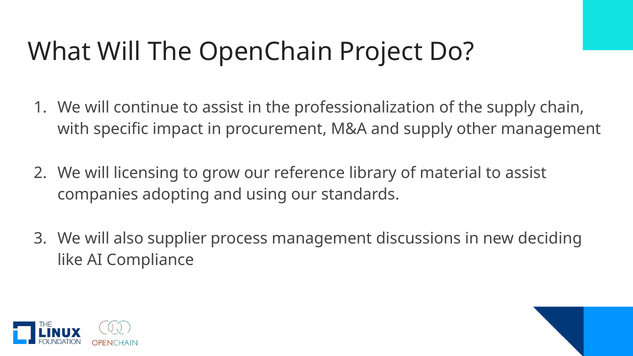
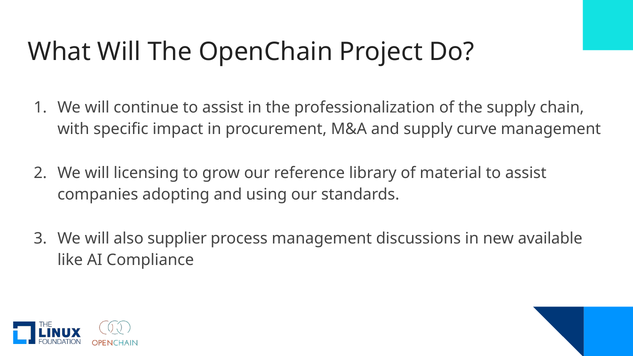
other: other -> curve (477, 129)
deciding: deciding -> available (550, 238)
